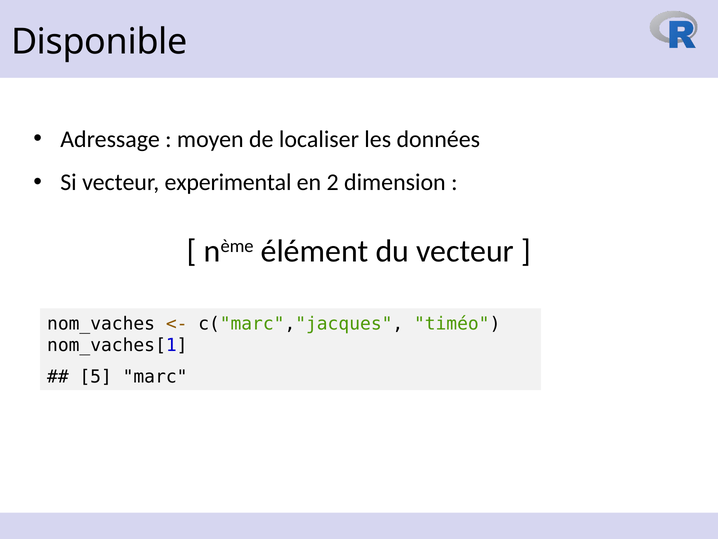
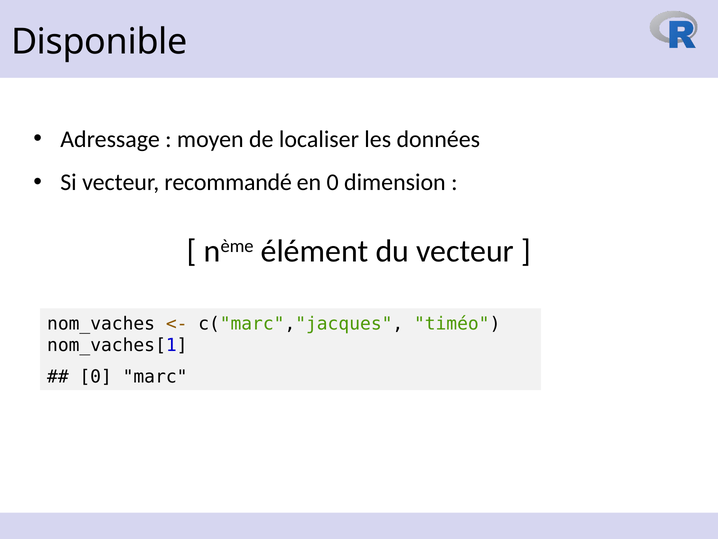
experimental: experimental -> recommandé (228, 182)
en 2: 2 -> 0 (333, 182)
5: 5 -> 0 (96, 377)
